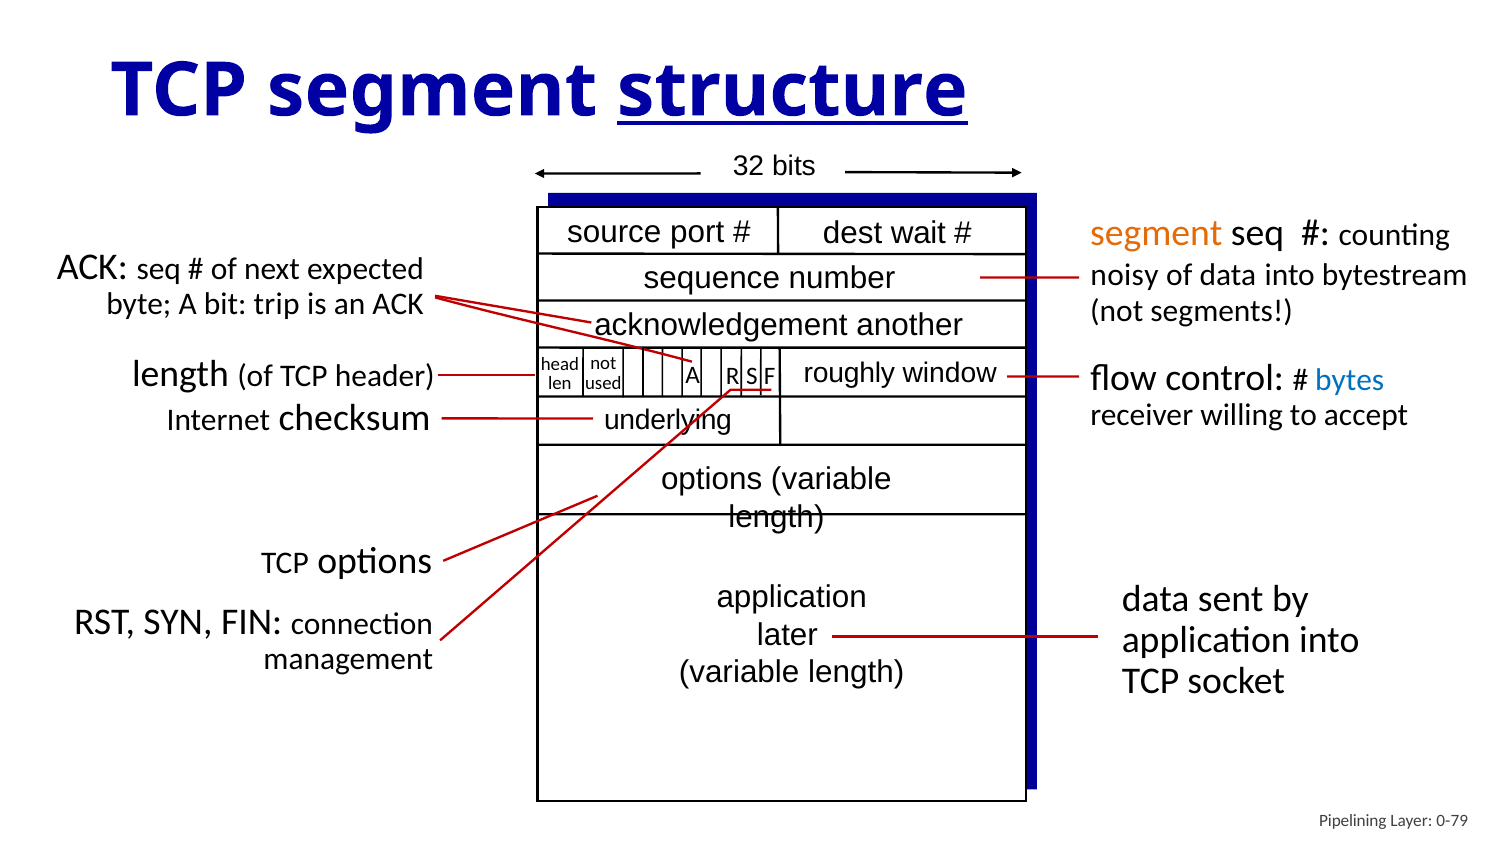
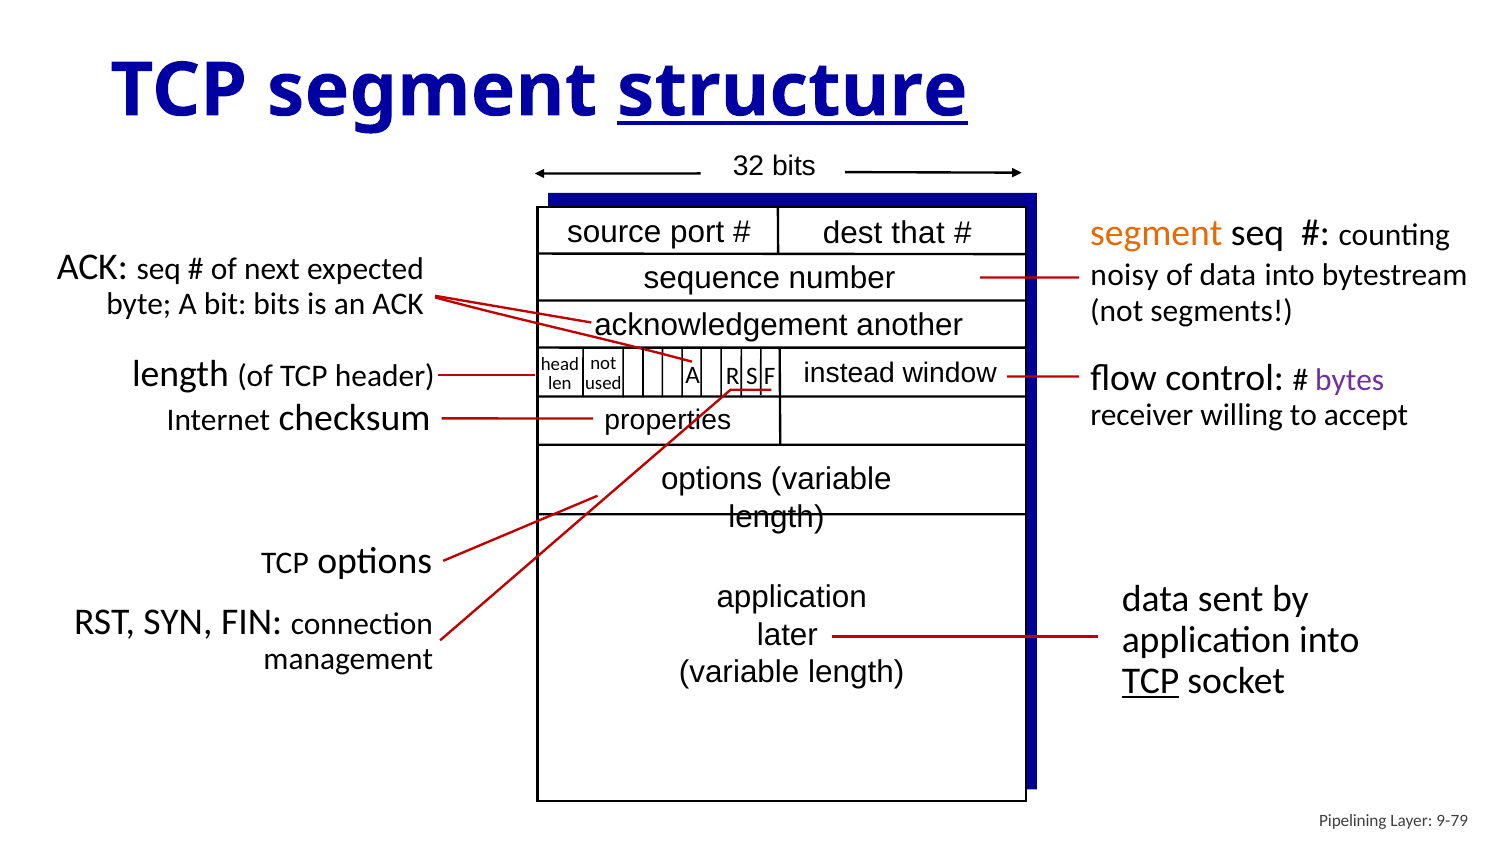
wait: wait -> that (918, 233)
bit trip: trip -> bits (277, 305)
roughly: roughly -> instead (849, 373)
bytes colour: blue -> purple (1350, 380)
underlying: underlying -> properties (668, 421)
TCP underline: none -> present (1151, 681)
0-79: 0-79 -> 9-79 (1452, 821)
